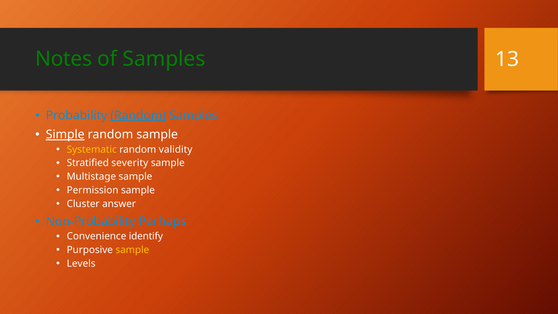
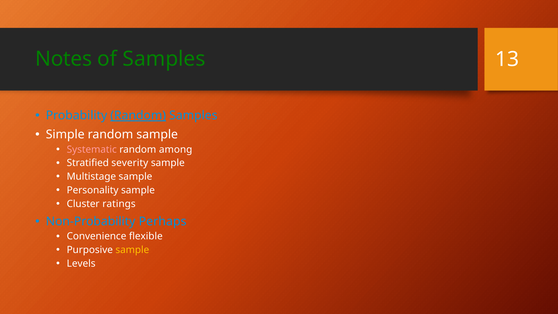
Simple underline: present -> none (65, 135)
Systematic colour: yellow -> pink (92, 149)
validity: validity -> among (176, 149)
Permission: Permission -> Personality (93, 190)
answer: answer -> ratings (119, 204)
identify: identify -> flexible (146, 236)
